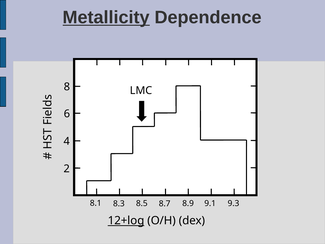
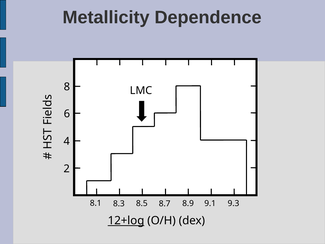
Metallicity underline: present -> none (106, 18)
